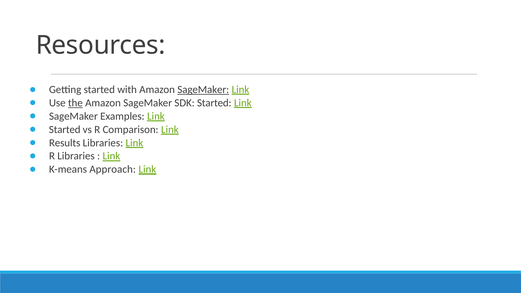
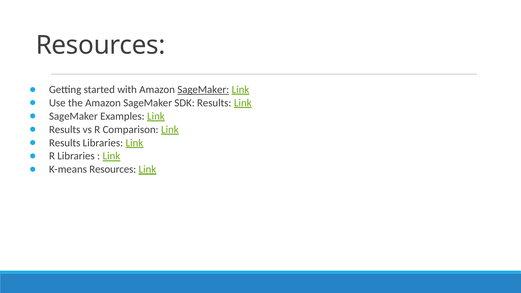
the underline: present -> none (75, 103)
SDK Started: Started -> Results (214, 103)
Started: Started -> Results (65, 130)
K-means Approach: Approach -> Resources (113, 169)
